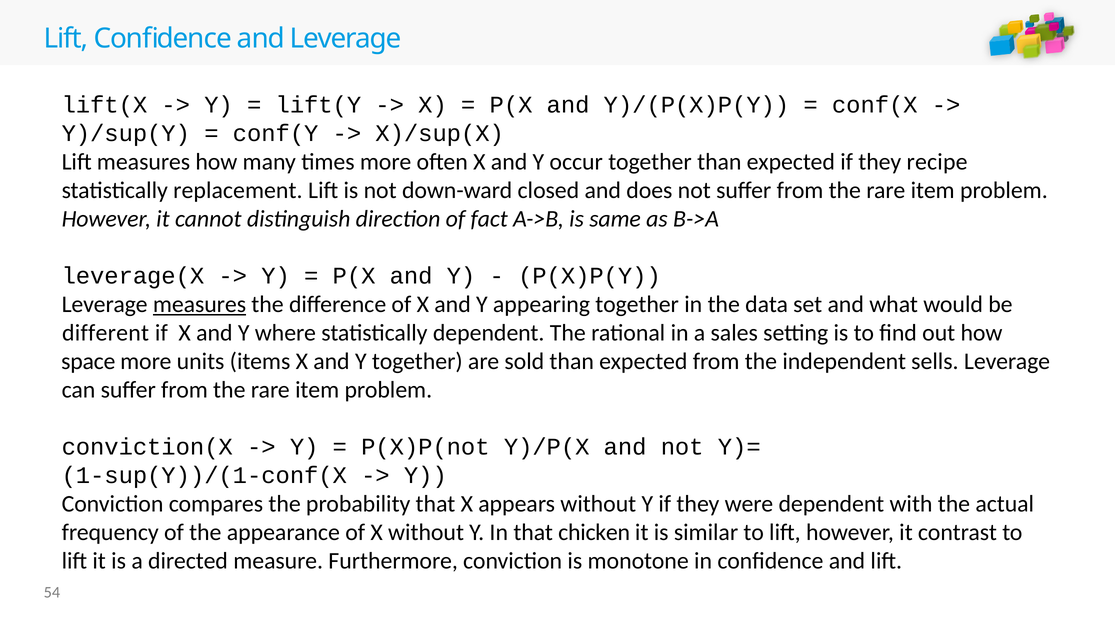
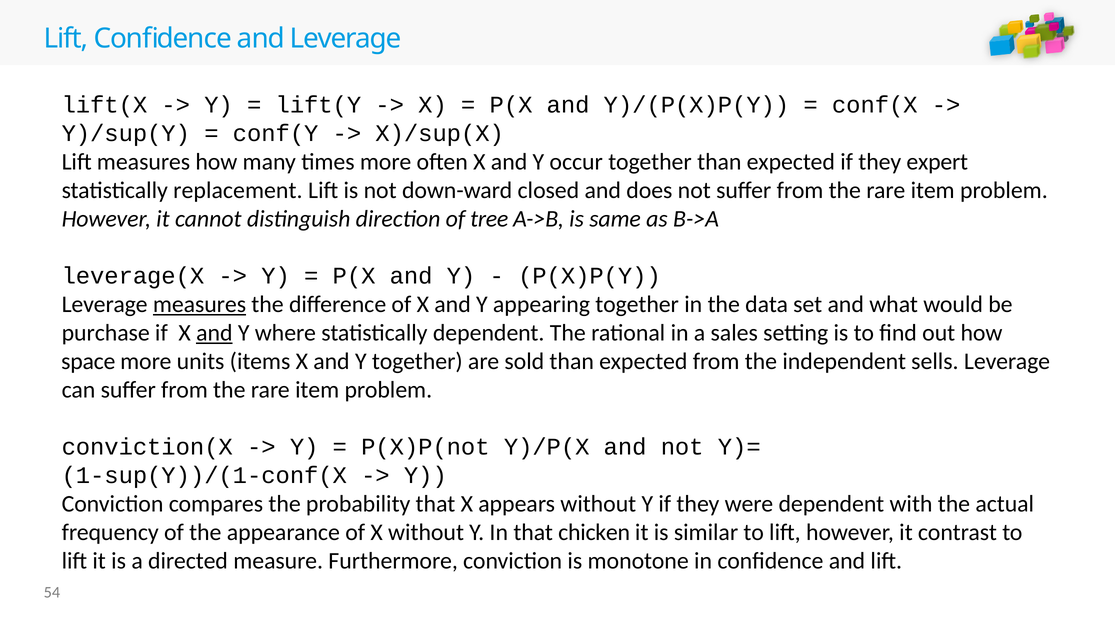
recipe: recipe -> expert (937, 162)
fact: fact -> tree (489, 219)
different: different -> purchase (106, 333)
and underline: none -> present (214, 333)
